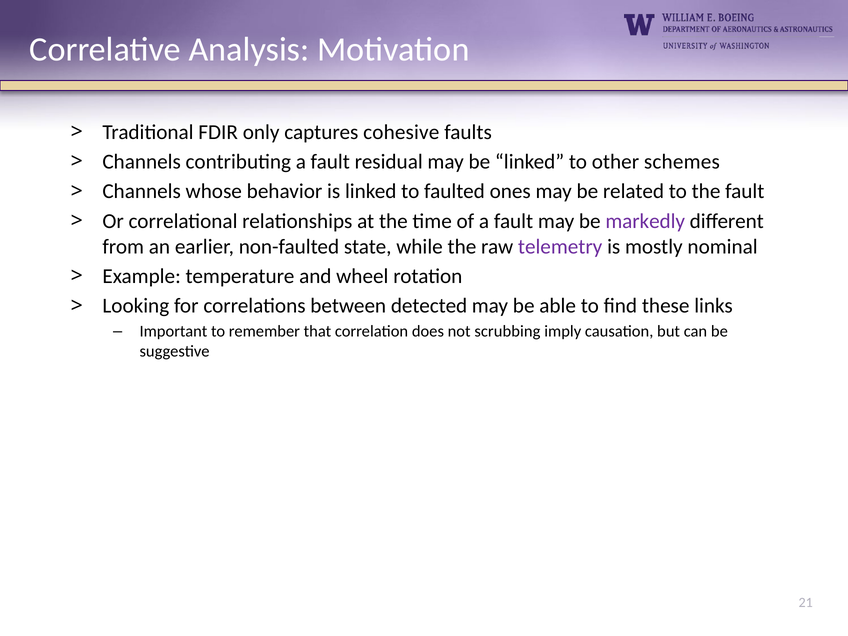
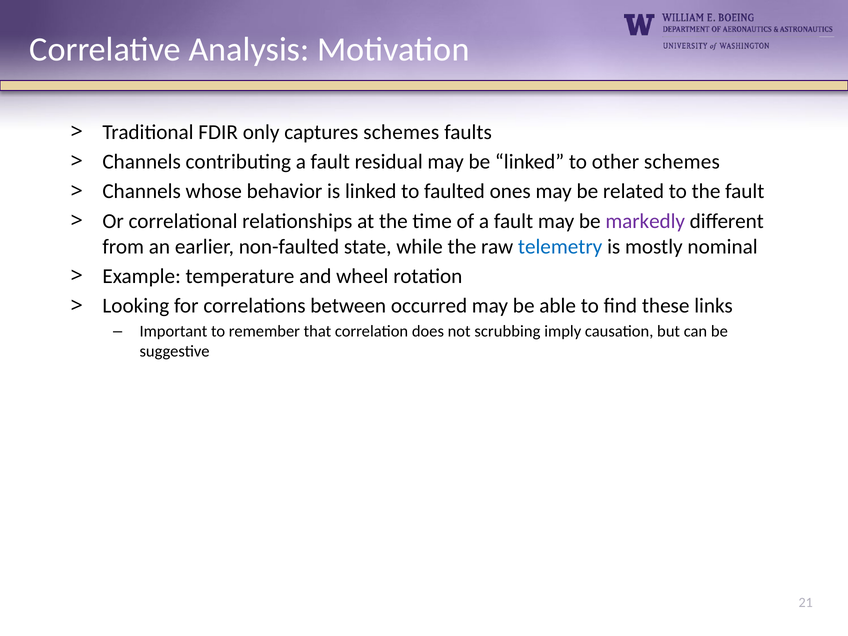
captures cohesive: cohesive -> schemes (401, 132)
telemetry colour: purple -> blue (560, 247)
detected: detected -> occurred (429, 306)
